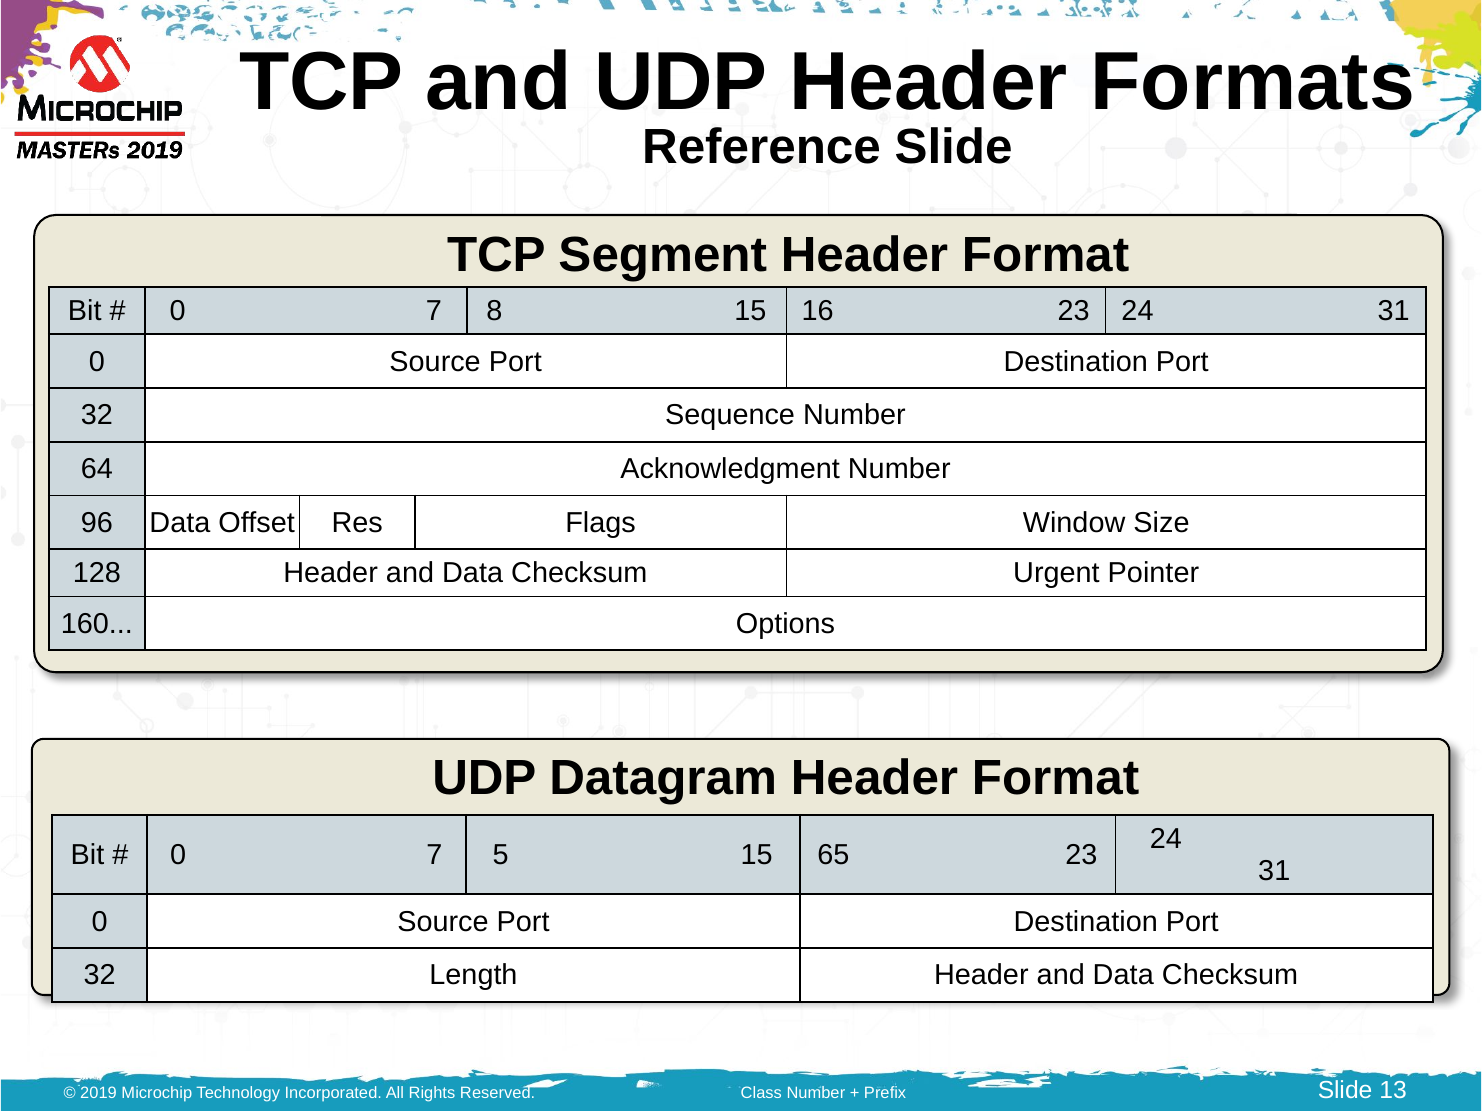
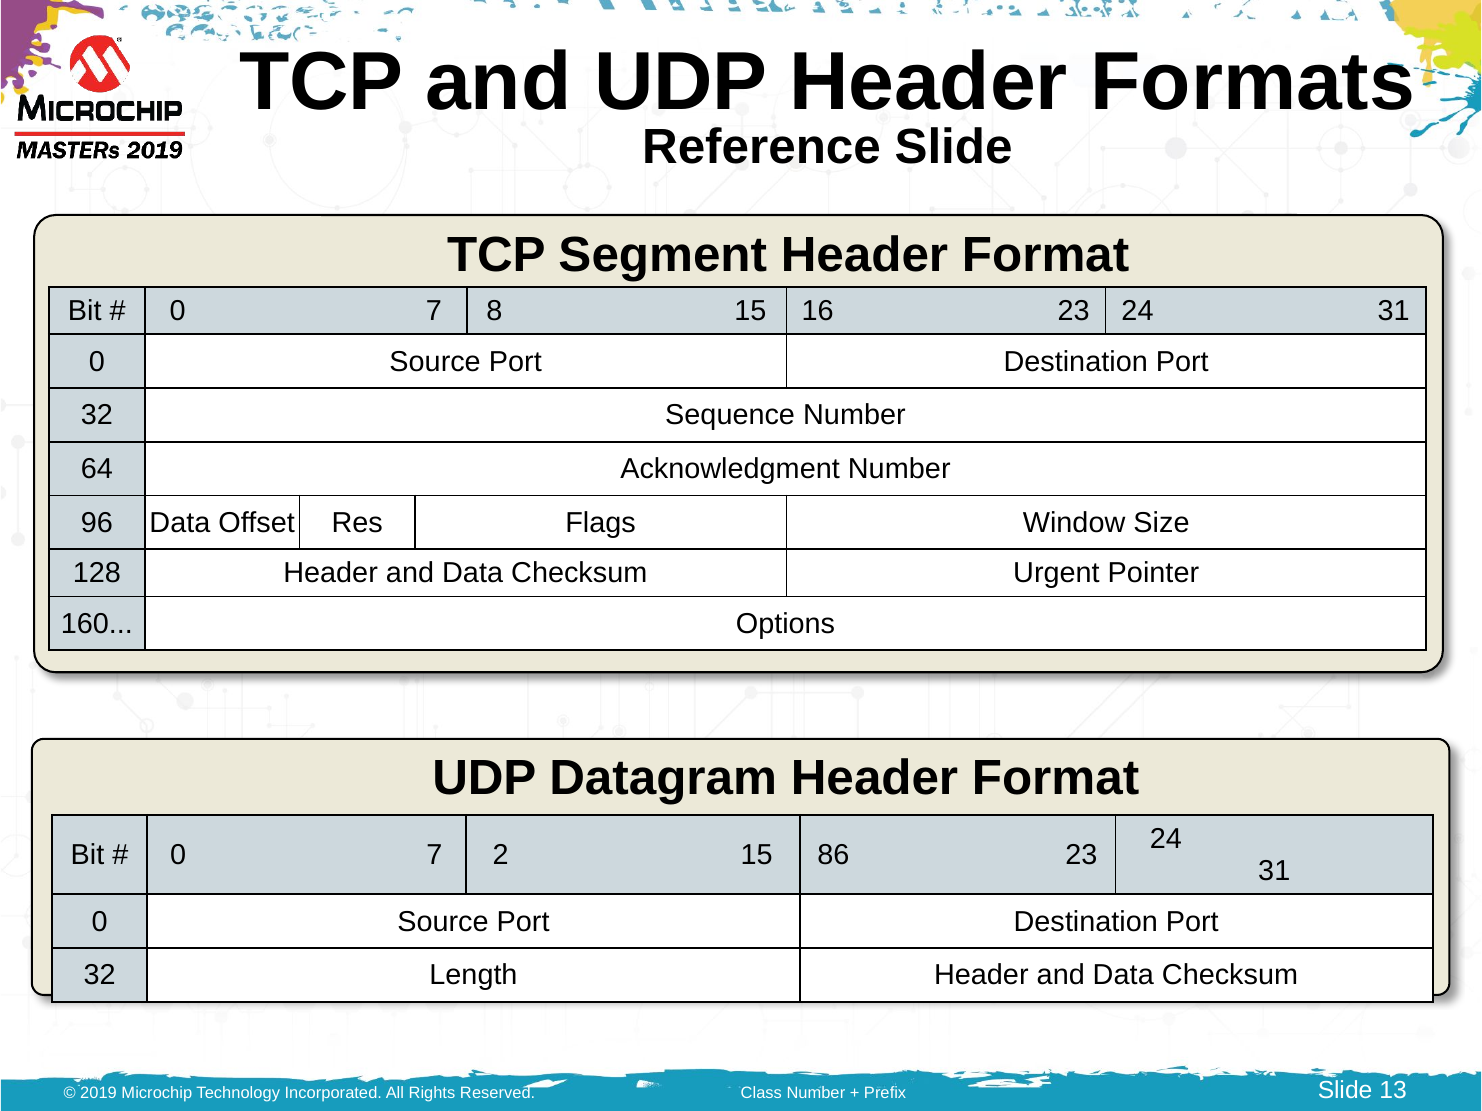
5: 5 -> 2 (501, 855)
65: 65 -> 86 (833, 855)
